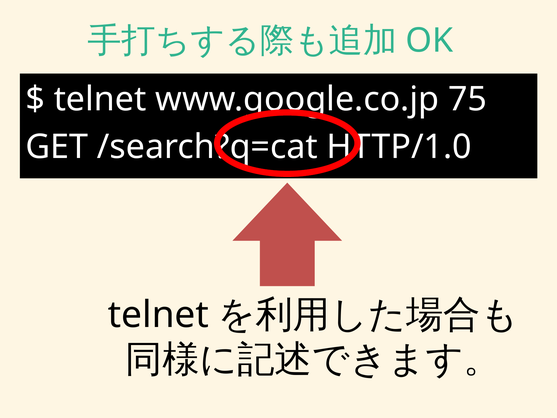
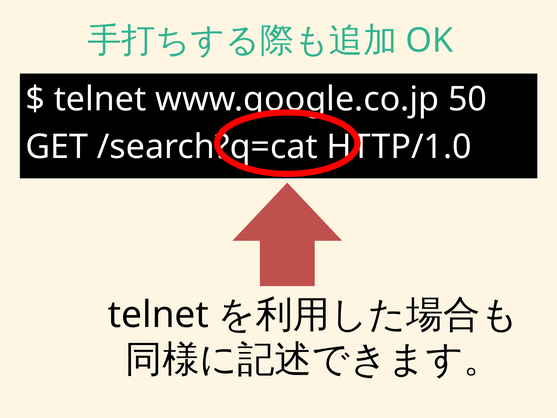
75: 75 -> 50 (467, 99)
